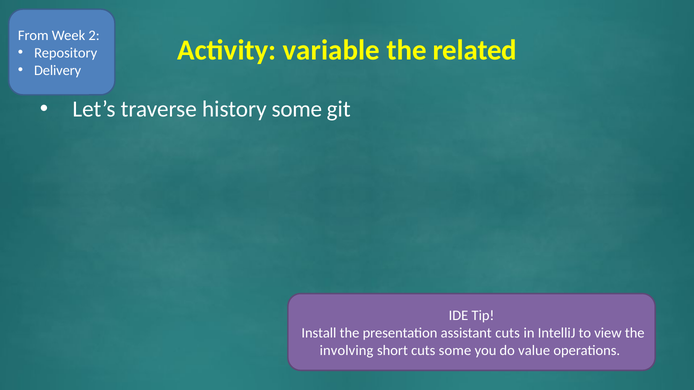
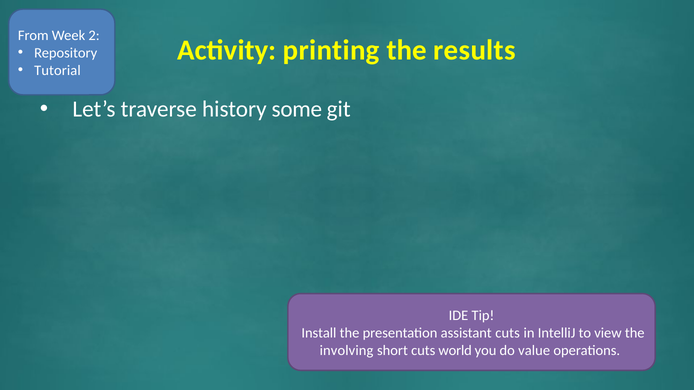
variable: variable -> printing (331, 50)
related: related -> results (474, 50)
Delivery: Delivery -> Tutorial (57, 70)
cuts some: some -> world (455, 351)
